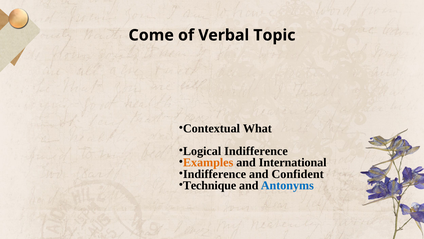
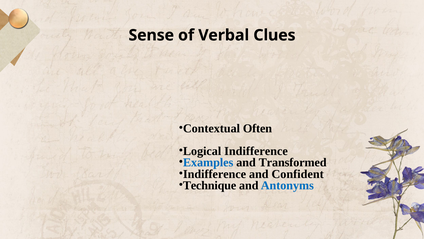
Come: Come -> Sense (151, 35)
Topic: Topic -> Clues (274, 35)
What: What -> Often (257, 128)
Examples colour: orange -> blue (208, 162)
International: International -> Transformed (293, 162)
